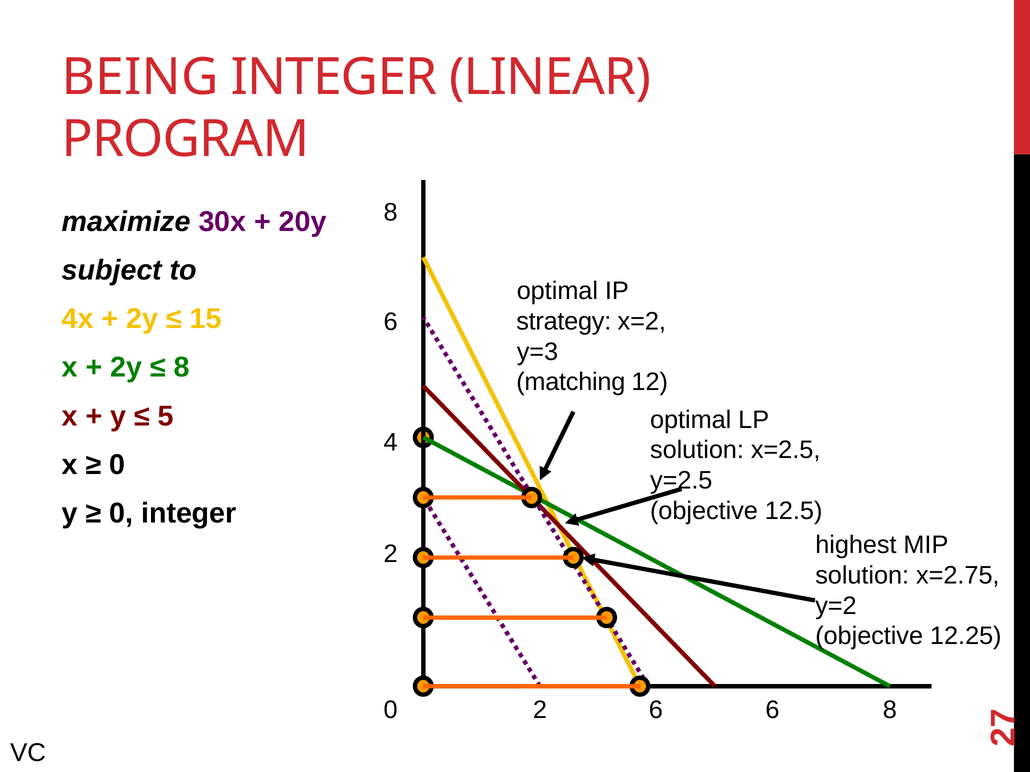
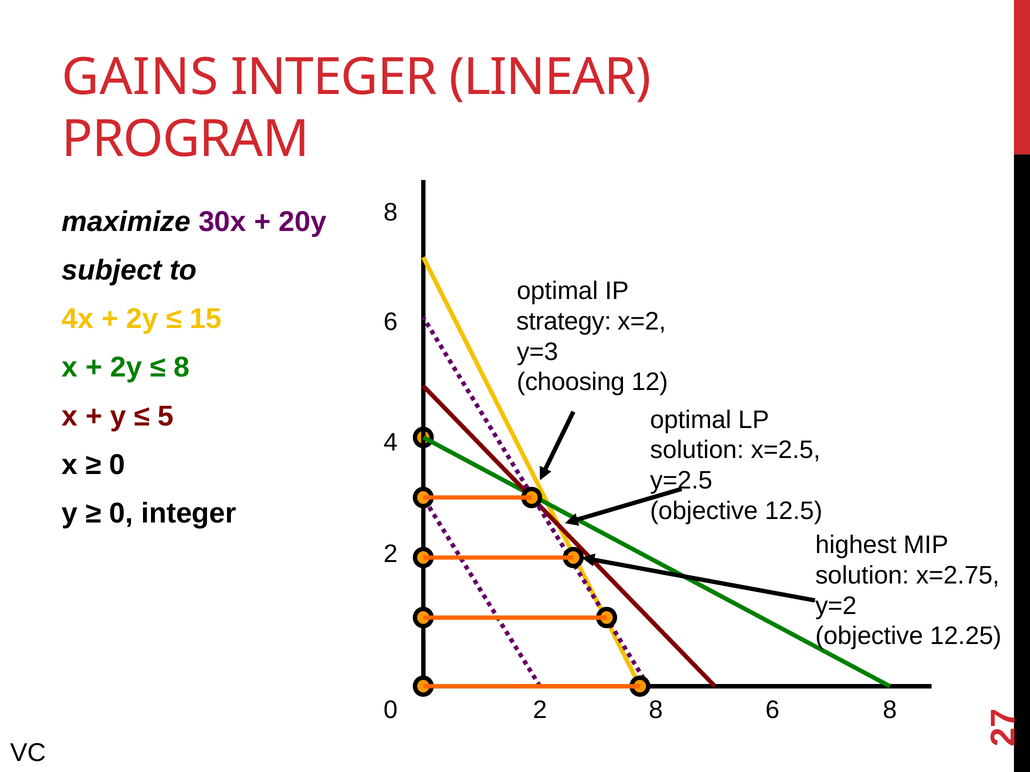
BEING: BEING -> GAINS (140, 77)
matching: matching -> choosing (571, 382)
2 6: 6 -> 8 (656, 710)
